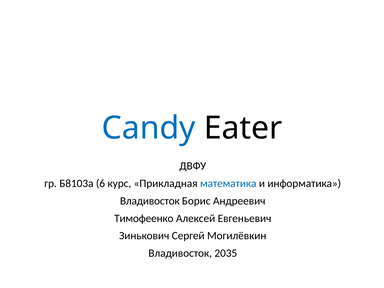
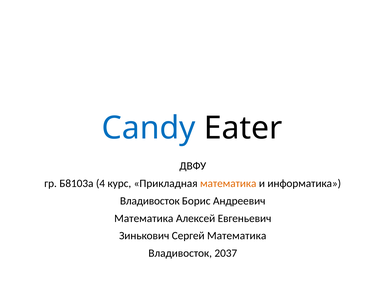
6: 6 -> 4 (100, 183)
математика colour: blue -> orange (228, 183)
Тимофеенко: Тимофеенко -> Математика (144, 218)
Сергей Могилёвкин: Могилёвкин -> Математика (237, 236)
2035: 2035 -> 2037 (226, 253)
